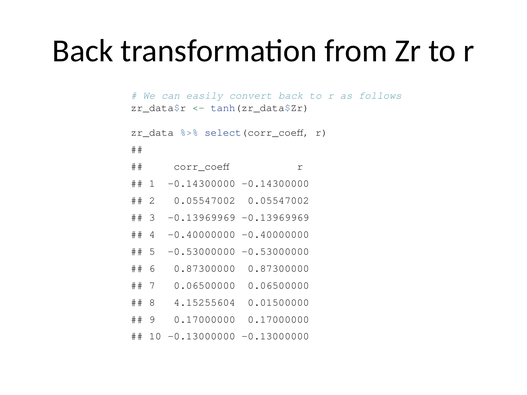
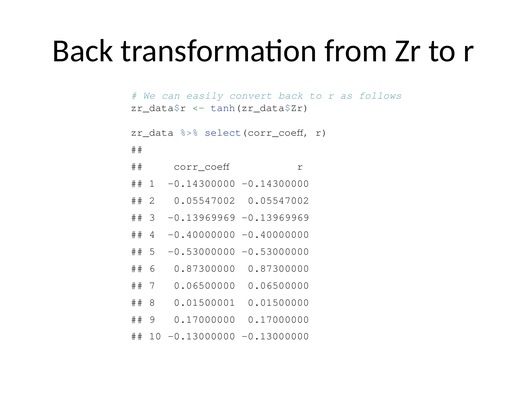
4.15255604: 4.15255604 -> 0.01500001 (205, 303)
